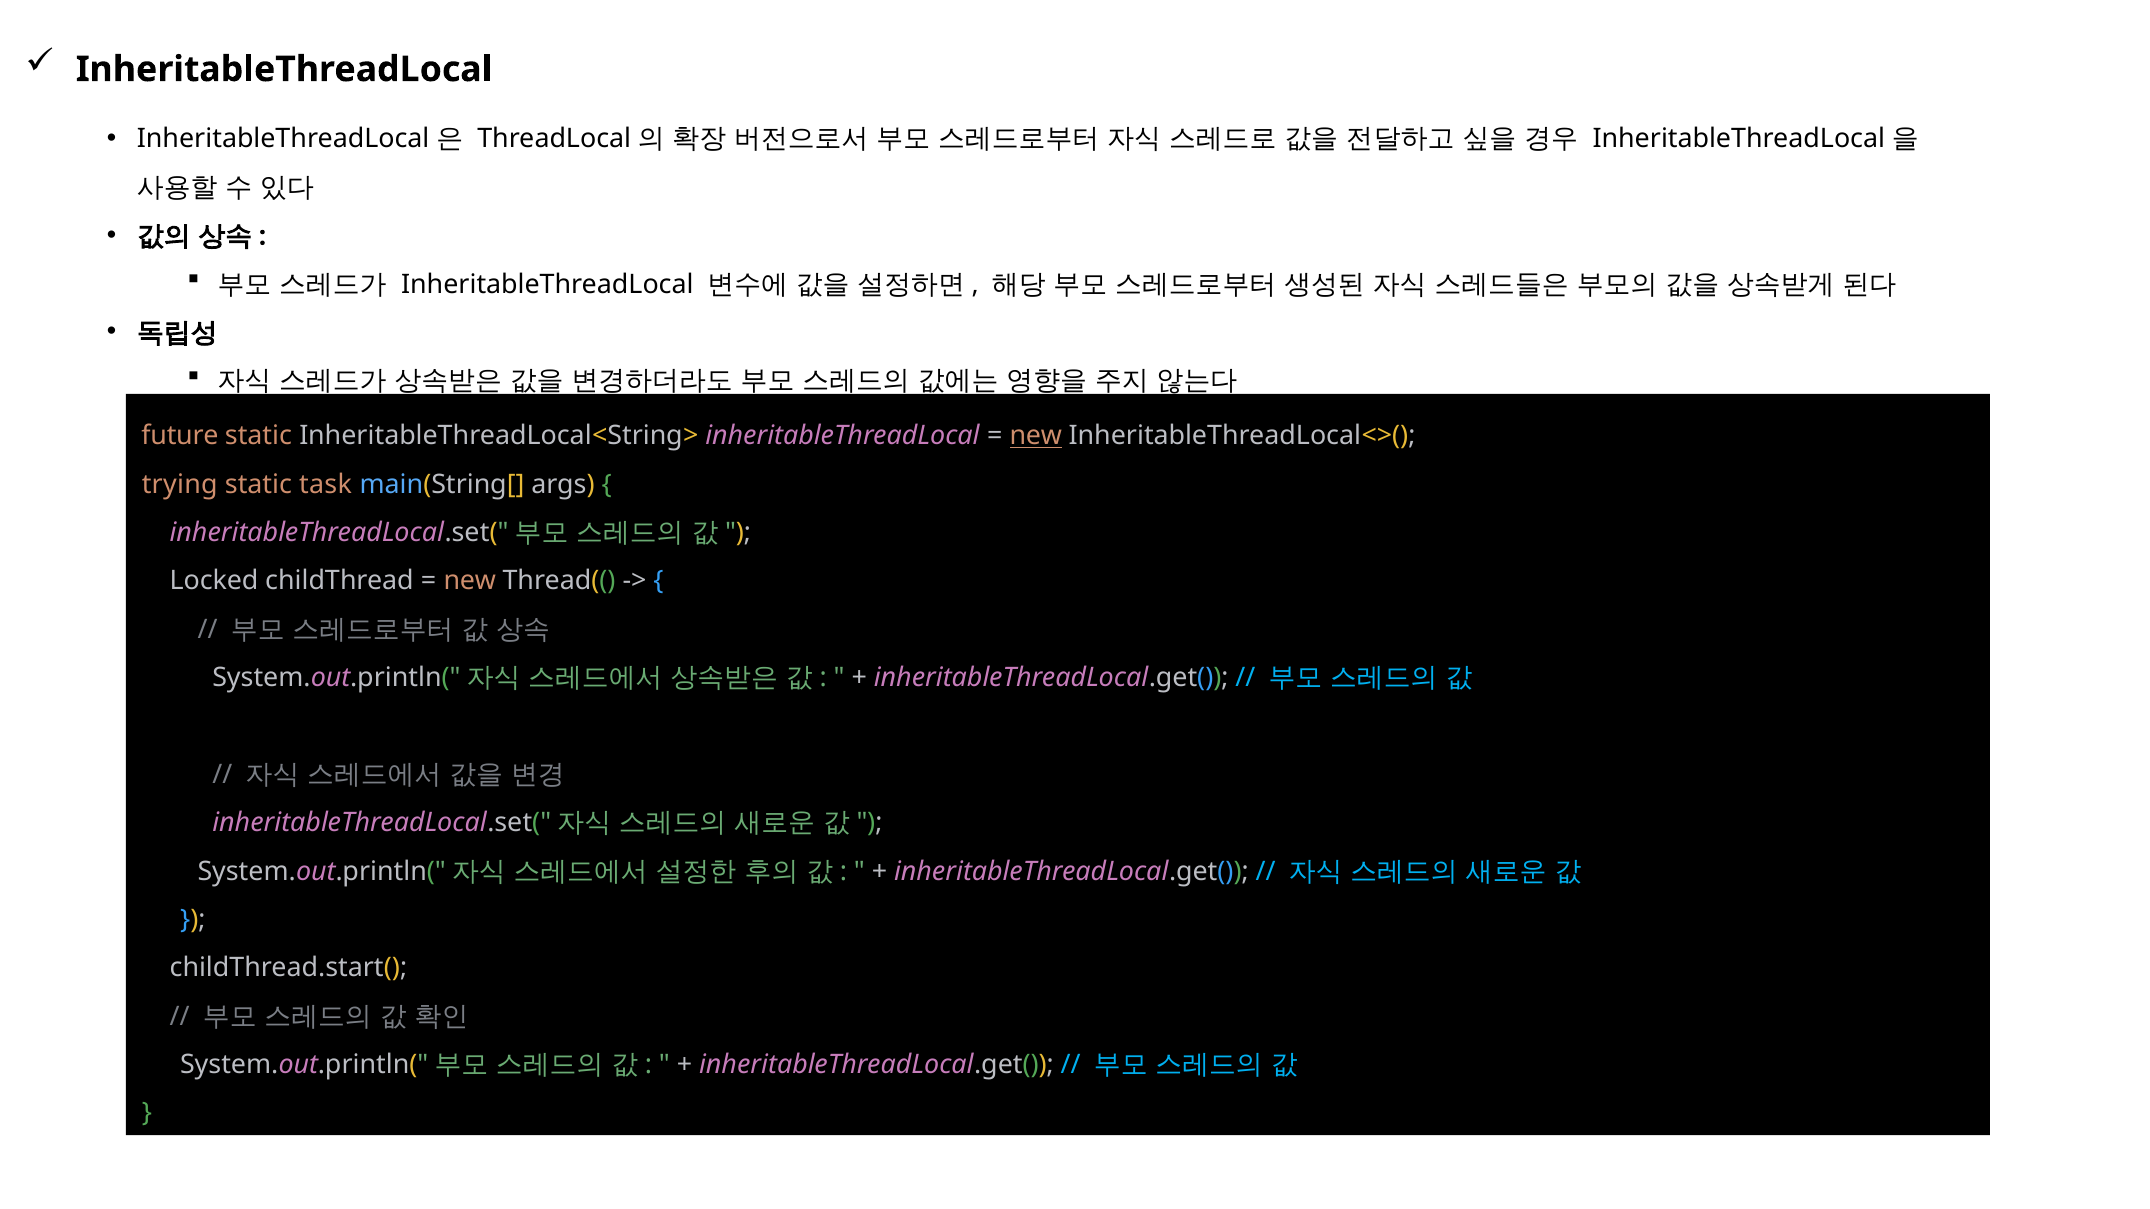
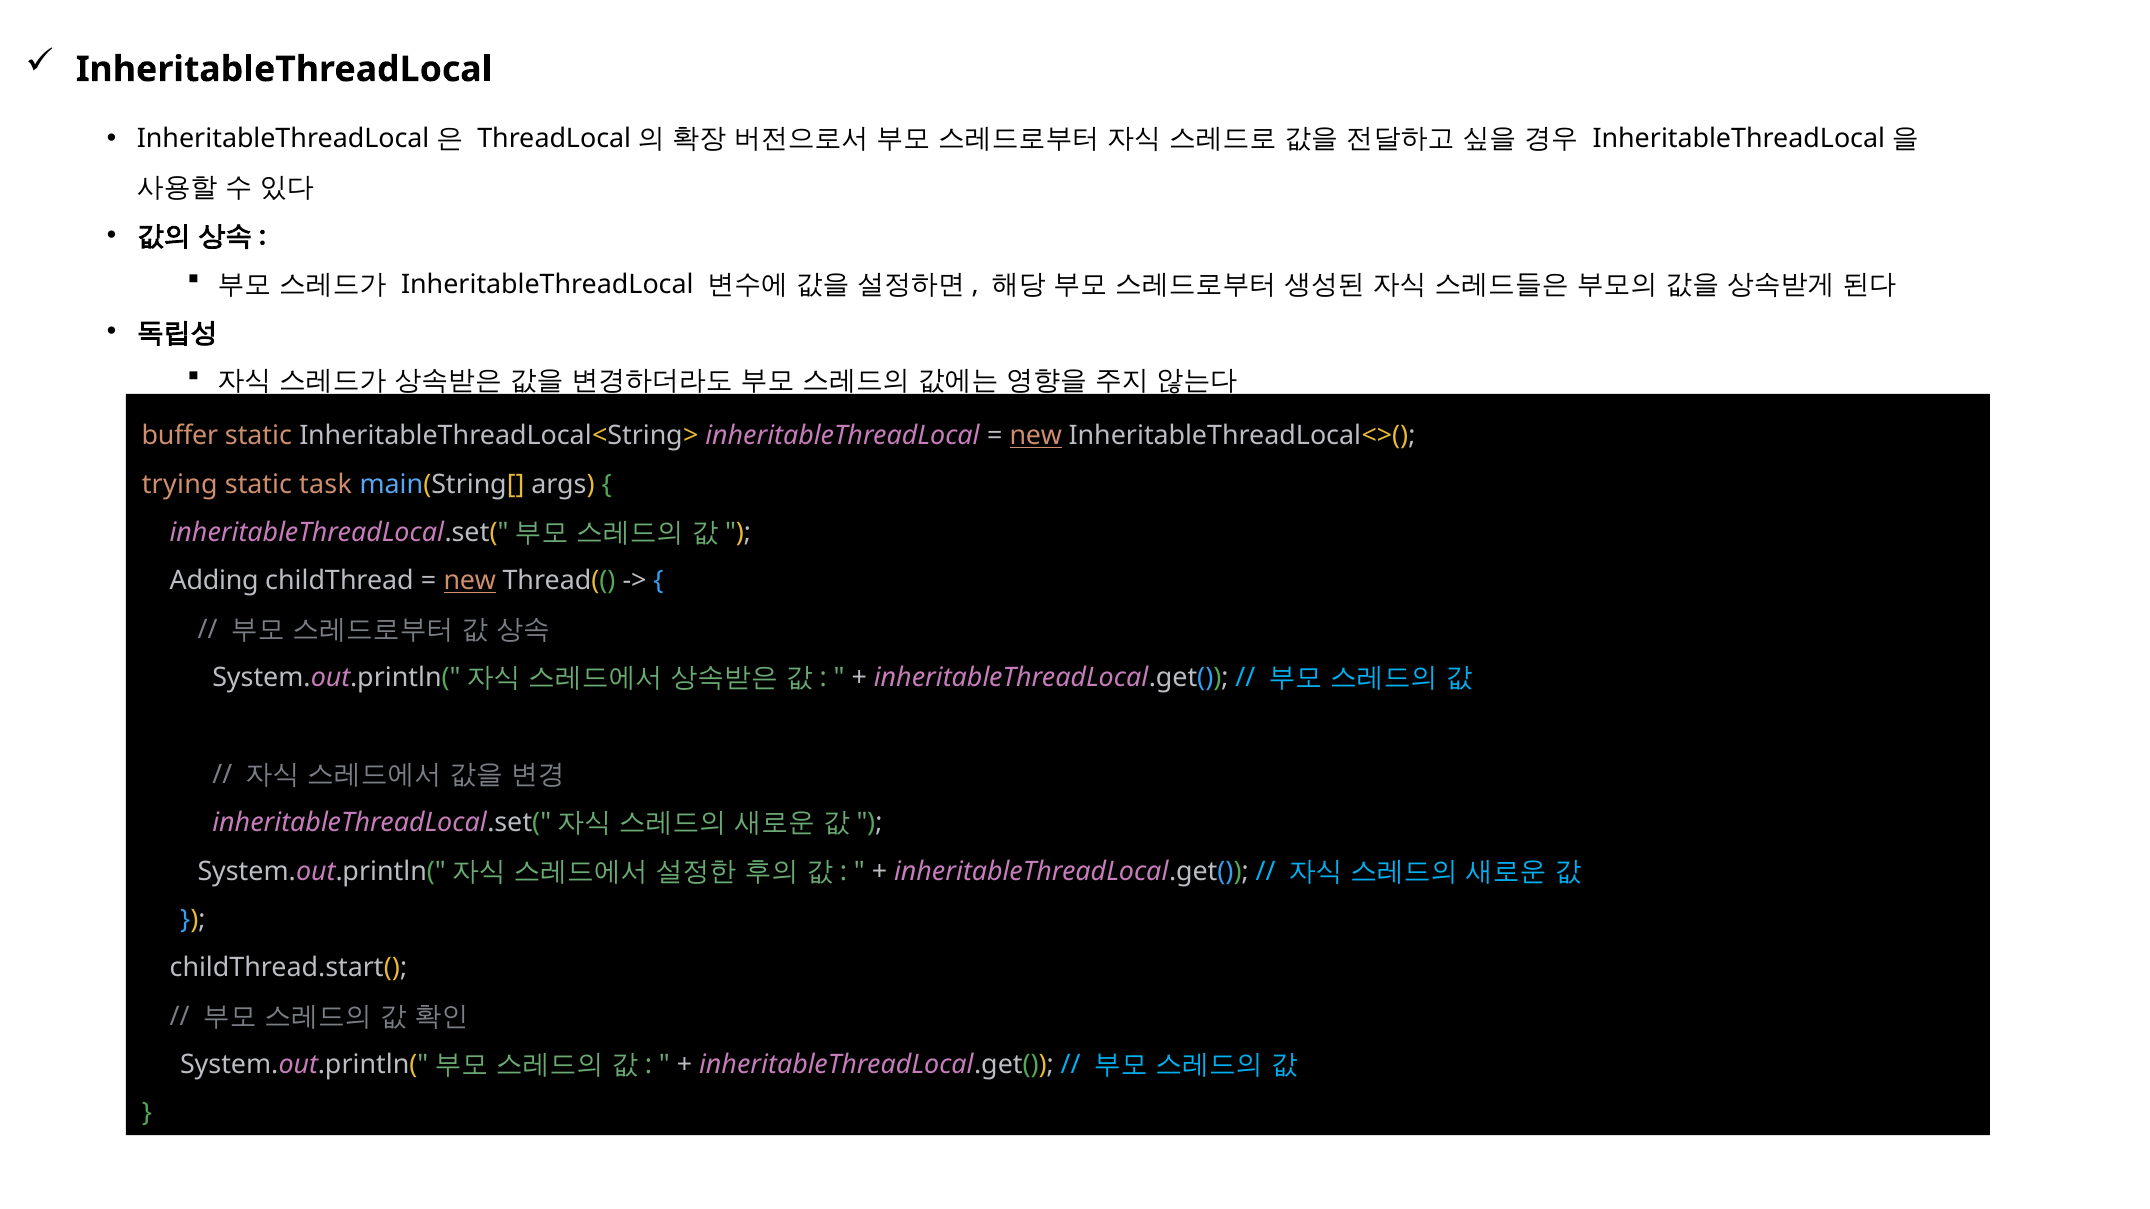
future: future -> buffer (180, 436)
Locked: Locked -> Adding (214, 581)
new underline: none -> present (470, 581)
